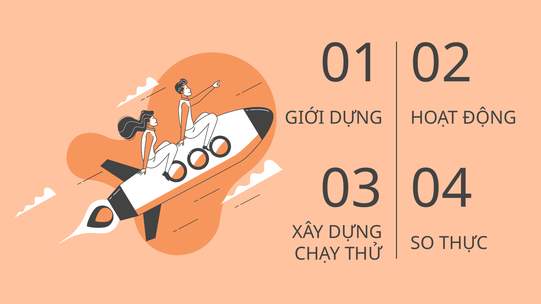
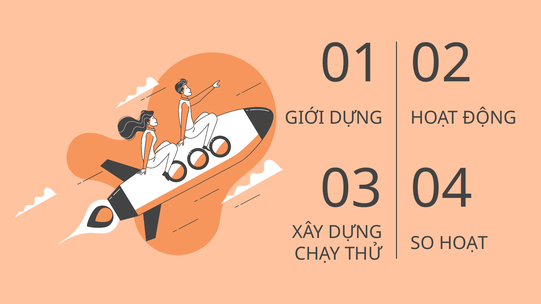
SO THỰC: THỰC -> HOẠT (464, 243)
